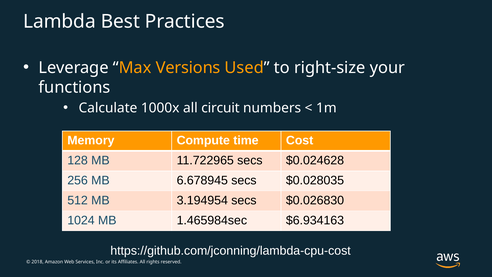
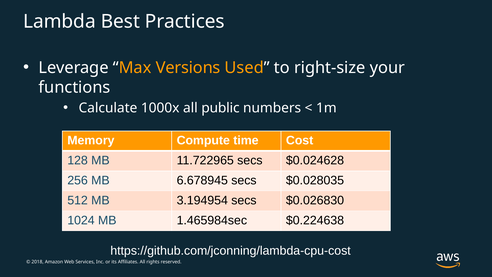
circuit: circuit -> public (220, 108)
$6.934163: $6.934163 -> $0.224638 (315, 220)
